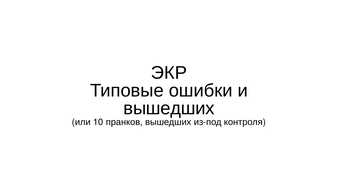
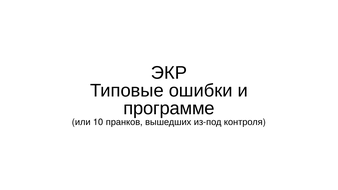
вышедших: вышедших -> программе (169, 108)
